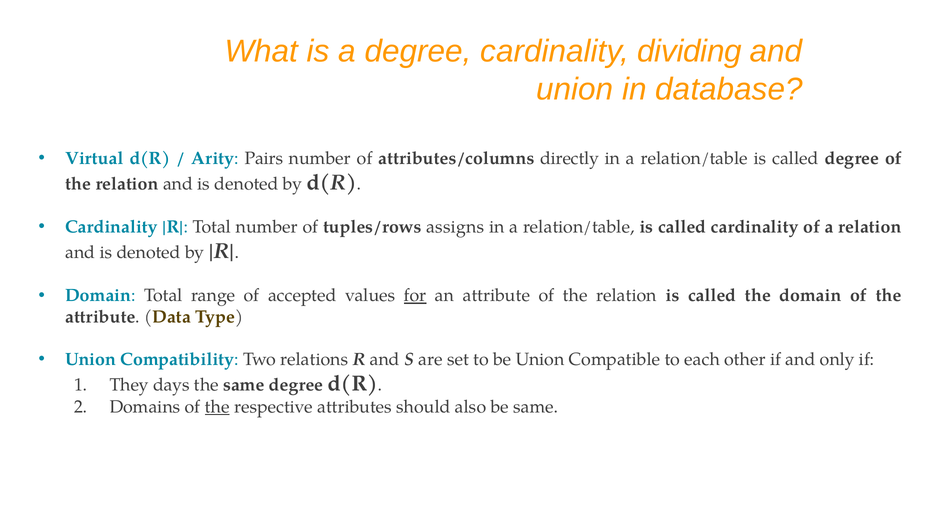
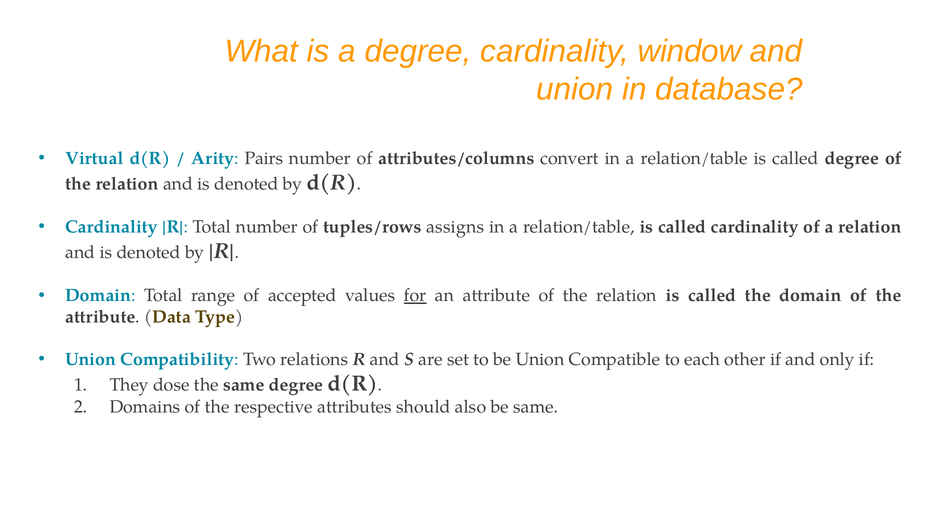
dividing: dividing -> window (690, 51)
directly: directly -> convert (570, 159)
days: days -> dose (171, 385)
the underline: present -> none (217, 407)
